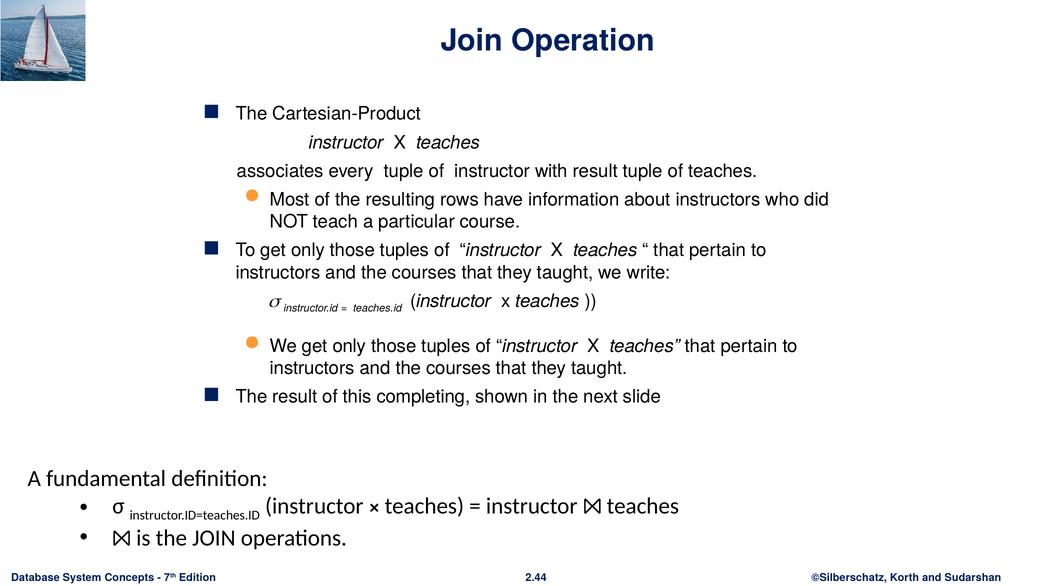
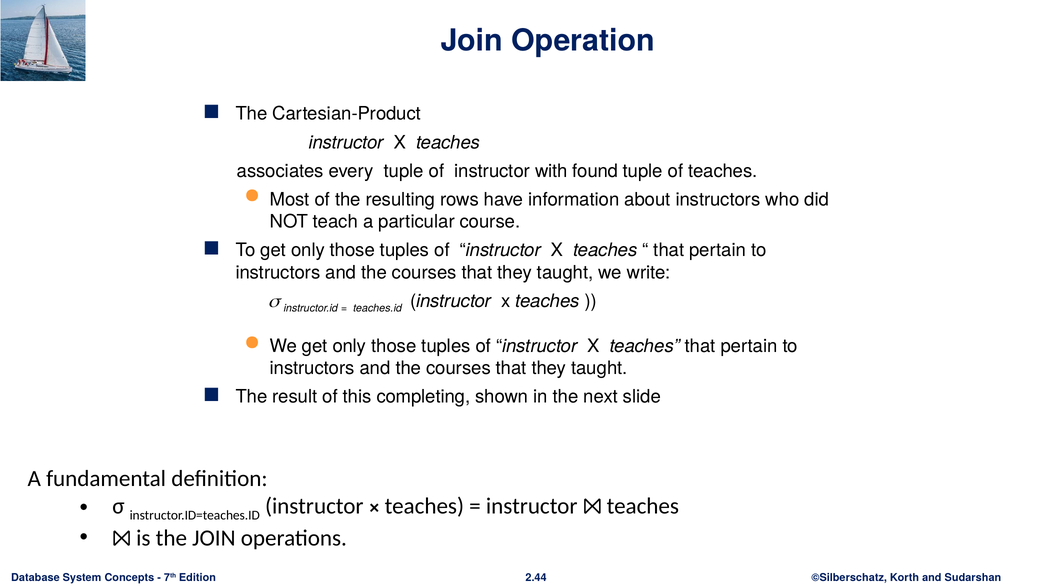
with result: result -> found (595, 171)
